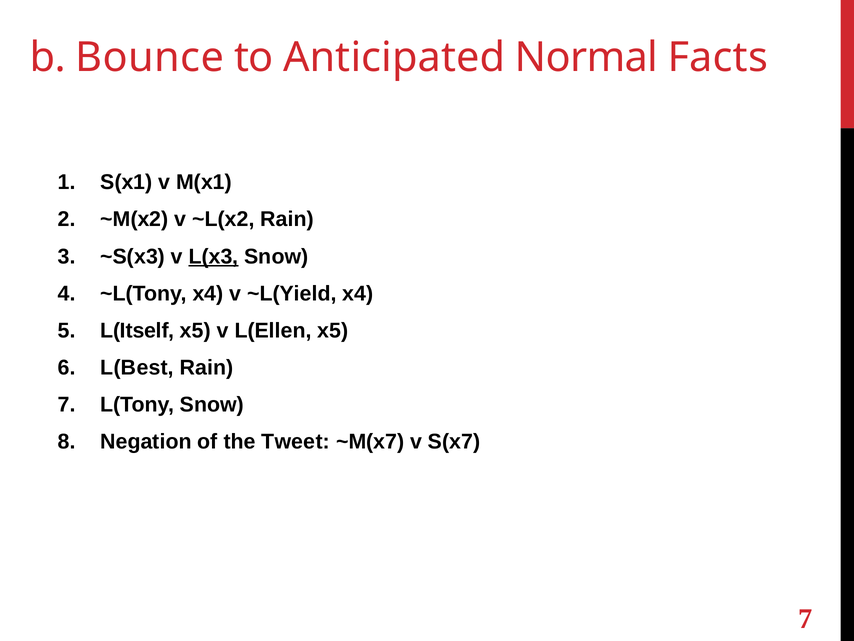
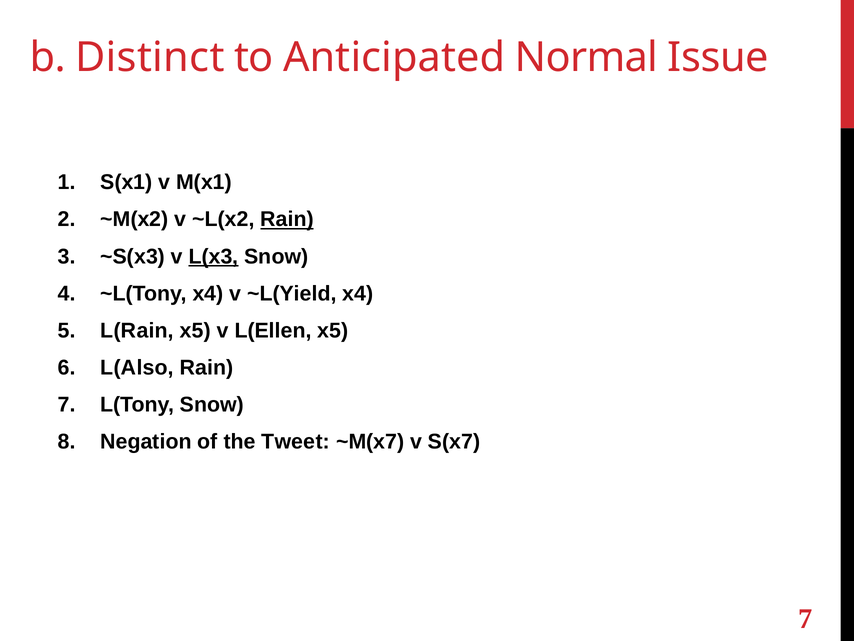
Bounce: Bounce -> Distinct (150, 58)
Facts: Facts -> Issue (718, 58)
Rain underline: none -> present (287, 219)
L(Itself: L(Itself -> L(Rain (137, 330)
L(Best: L(Best -> L(Also (137, 367)
